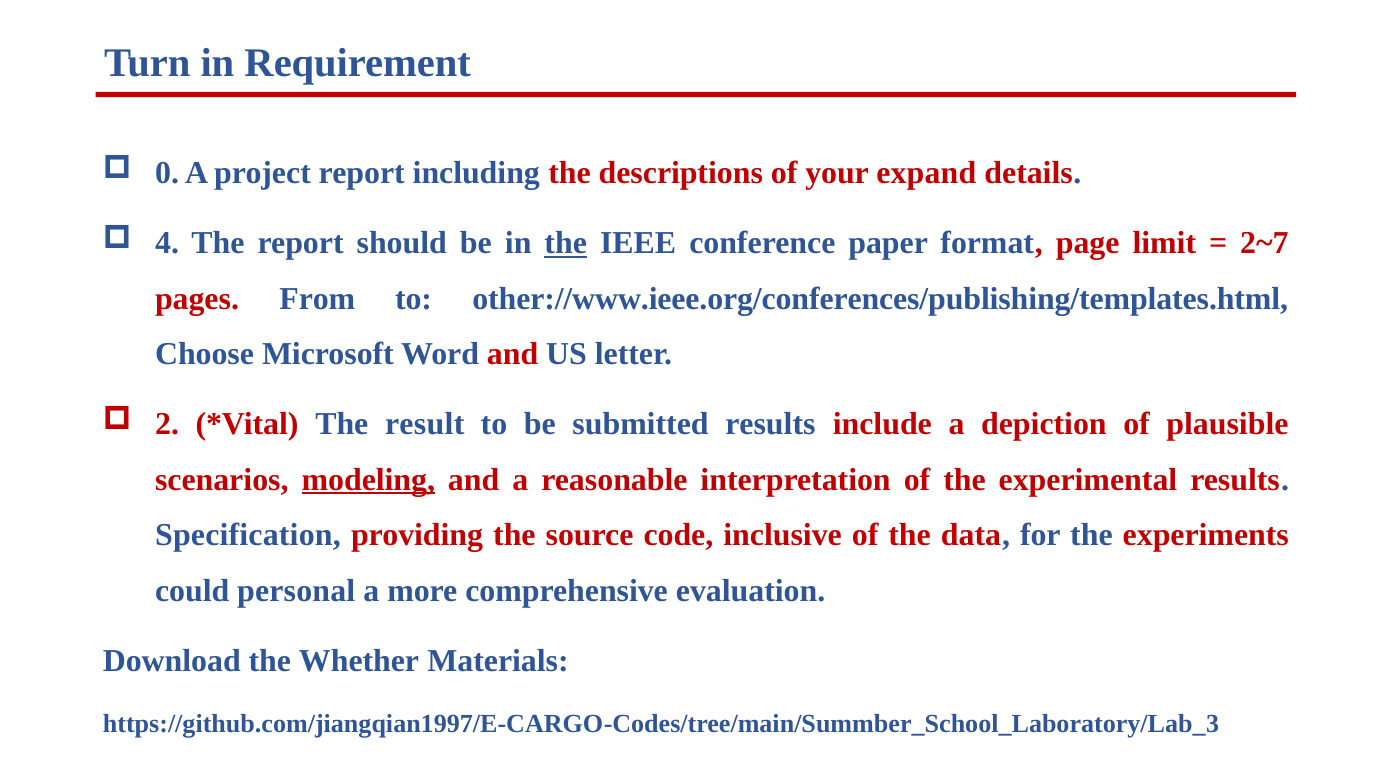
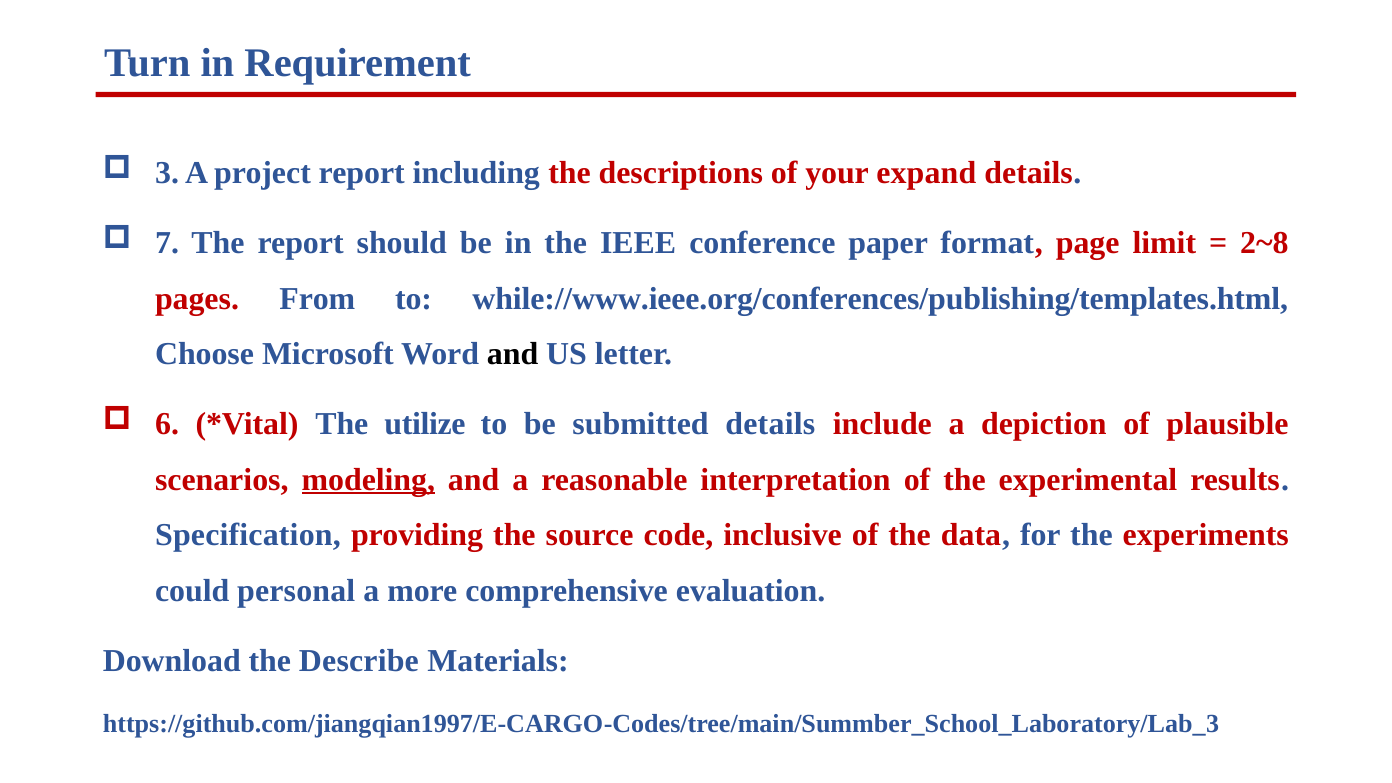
0: 0 -> 3 (167, 173)
4: 4 -> 7 (167, 243)
the underline: present -> none (566, 243)
2~7: 2~7 -> 2~8 (1264, 243)
other://www.ieee.org/conferences/publishing/templates.html: other://www.ieee.org/conferences/publishing/templates.html -> while://www.ieee.org/conferences/publishing/templates.html (880, 299)
and colour: red -> black (513, 354)
2: 2 -> 6 (167, 424)
result: result -> utilize (425, 424)
submitted results: results -> details (770, 424)
Whether: Whether -> Describe (359, 661)
